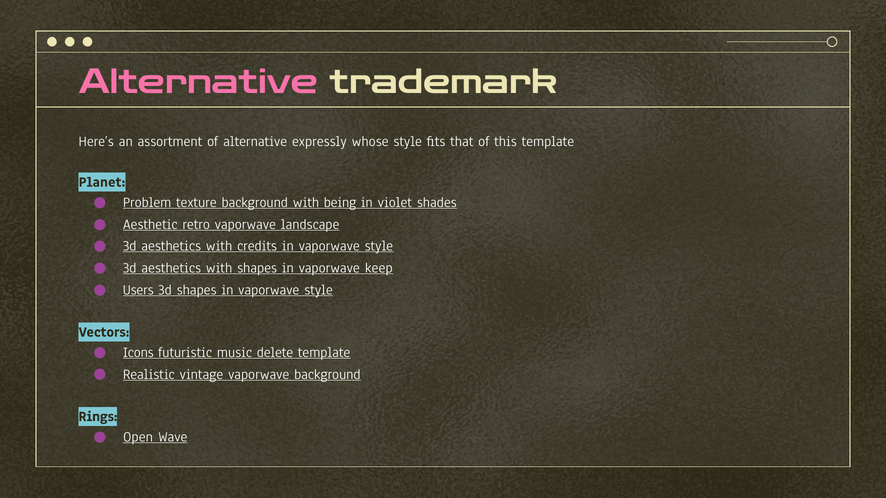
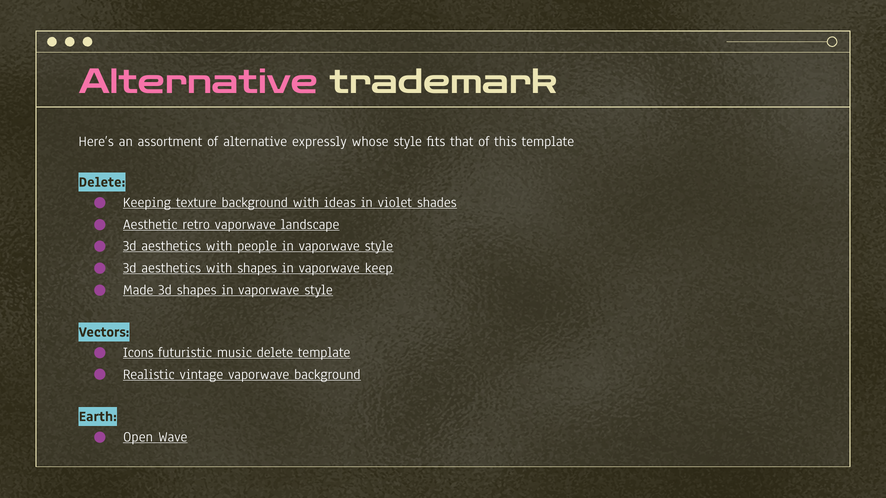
Planet: Planet -> Delete (102, 182)
Problem: Problem -> Keeping (147, 203)
being: being -> ideas (340, 203)
credits: credits -> people (257, 246)
Users: Users -> Made (138, 290)
Rings: Rings -> Earth (98, 417)
